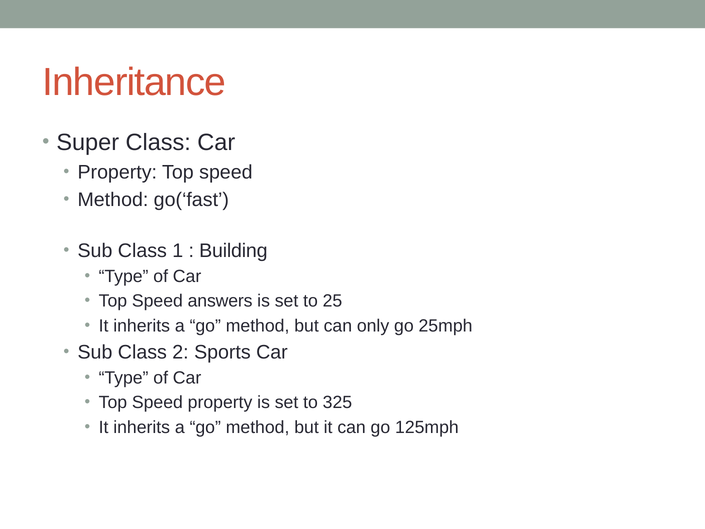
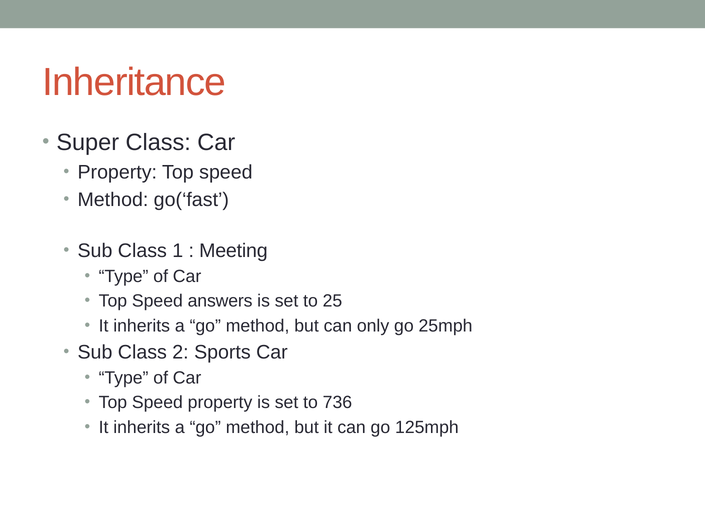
Building: Building -> Meeting (233, 251)
325: 325 -> 736 (337, 402)
